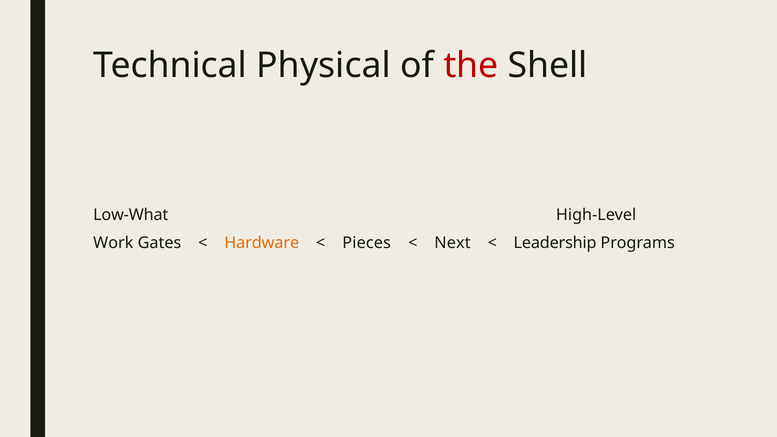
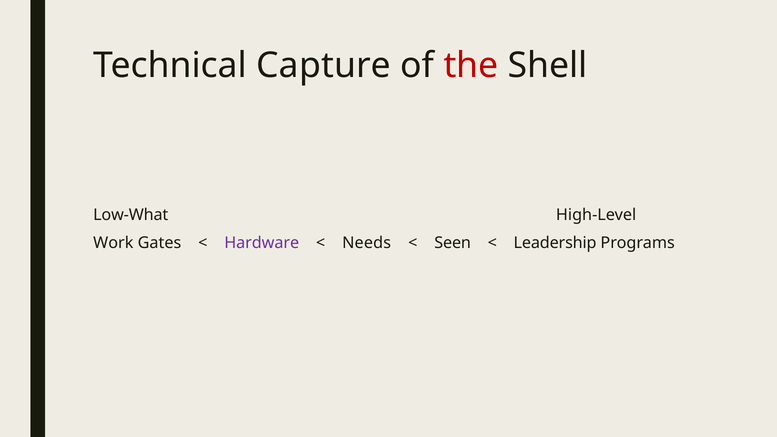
Physical: Physical -> Capture (324, 65)
Hardware colour: orange -> purple (262, 243)
Pieces: Pieces -> Needs (367, 243)
Next: Next -> Seen (453, 243)
